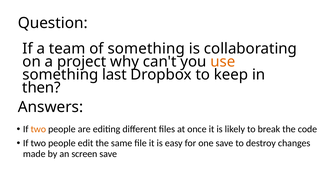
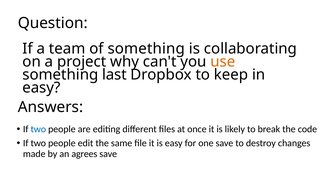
then: then -> easy (41, 88)
two colour: orange -> blue (38, 129)
screen: screen -> agrees (84, 154)
